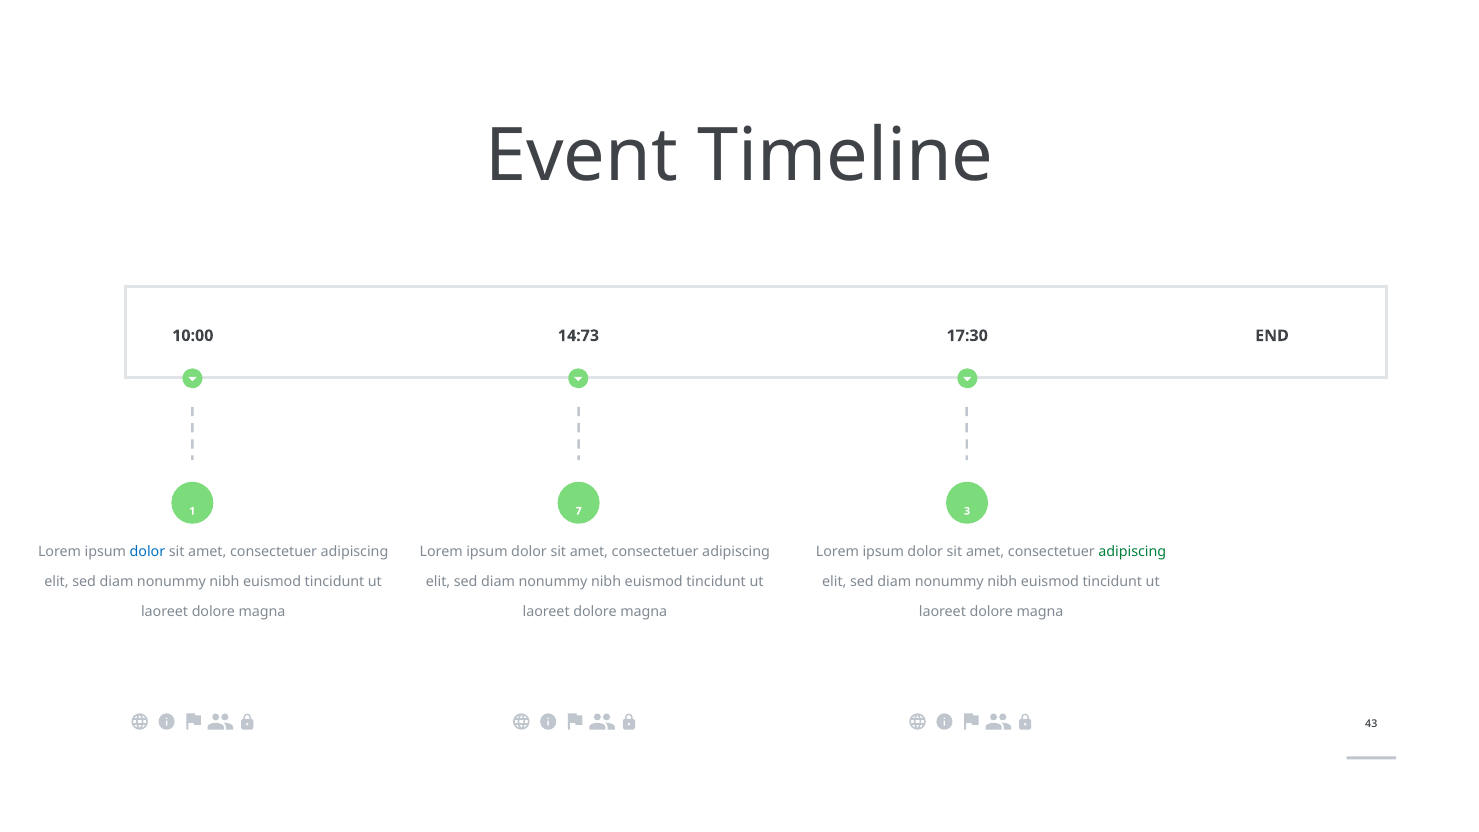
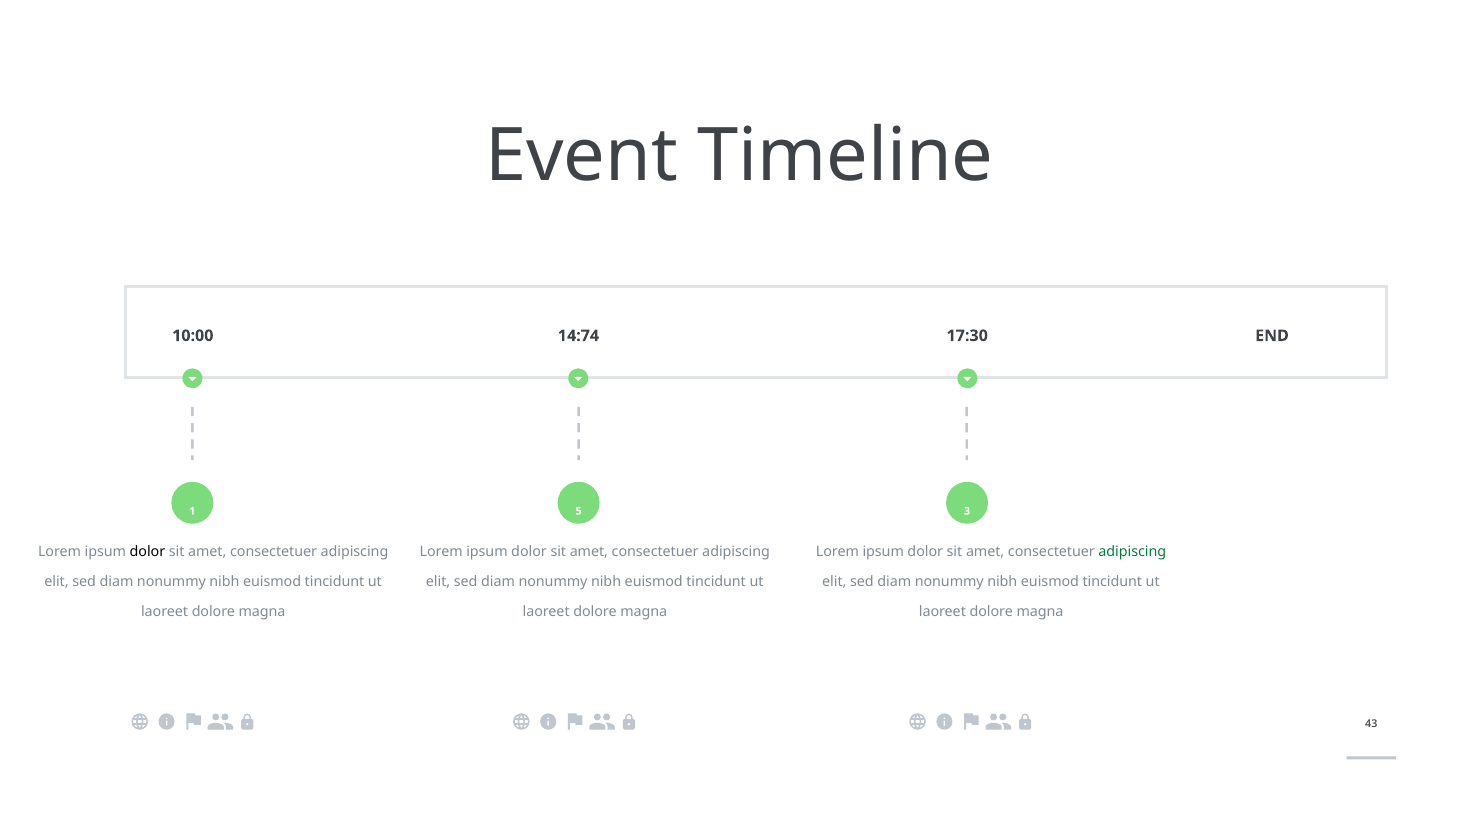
14:73: 14:73 -> 14:74 (578, 336)
7: 7 -> 5 (579, 511)
dolor colour: blue -> black (147, 552)
